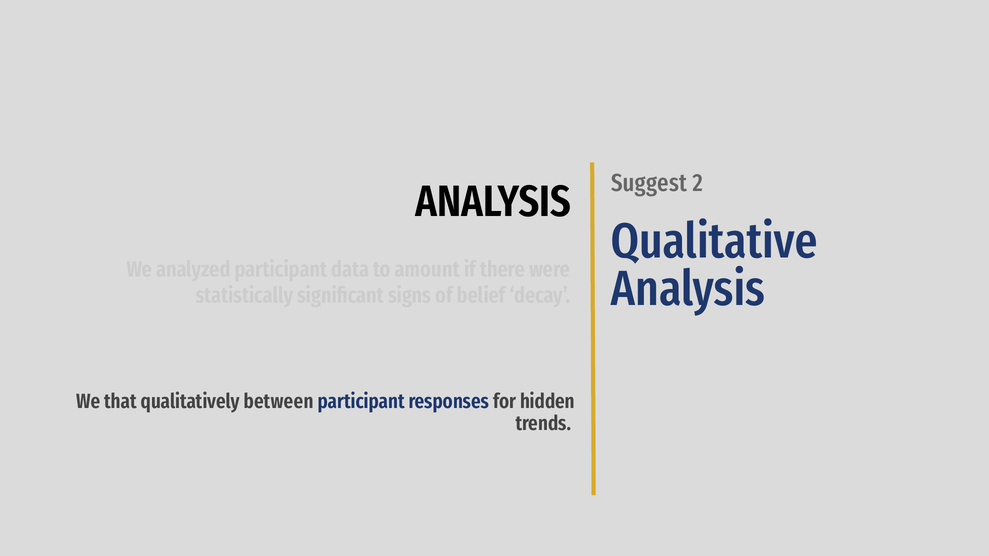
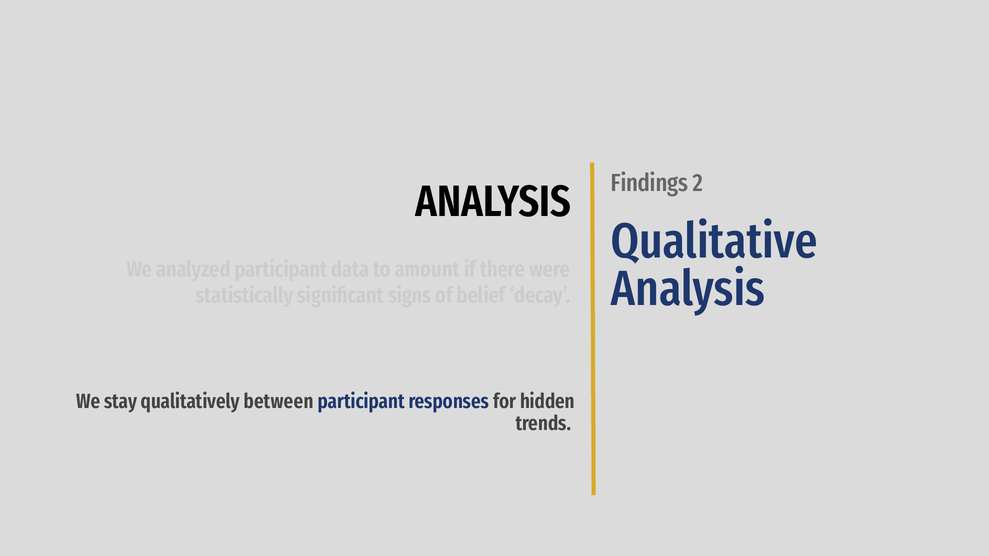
Suggest: Suggest -> Findings (649, 183)
that: that -> stay (121, 402)
